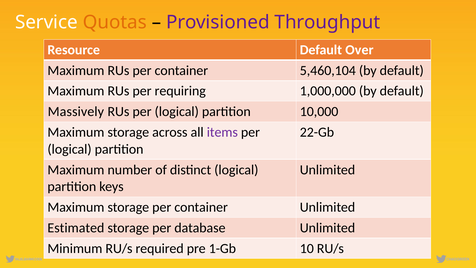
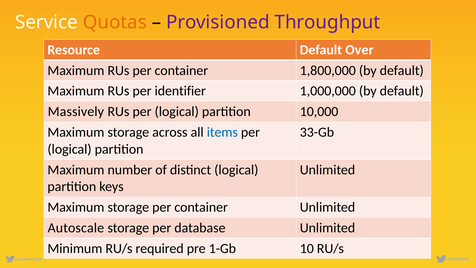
5,460,104: 5,460,104 -> 1,800,000 (328, 70)
requiring: requiring -> identifier (180, 91)
items colour: purple -> blue (222, 132)
22-Gb: 22-Gb -> 33-Gb (317, 132)
Estimated: Estimated -> Autoscale (76, 228)
